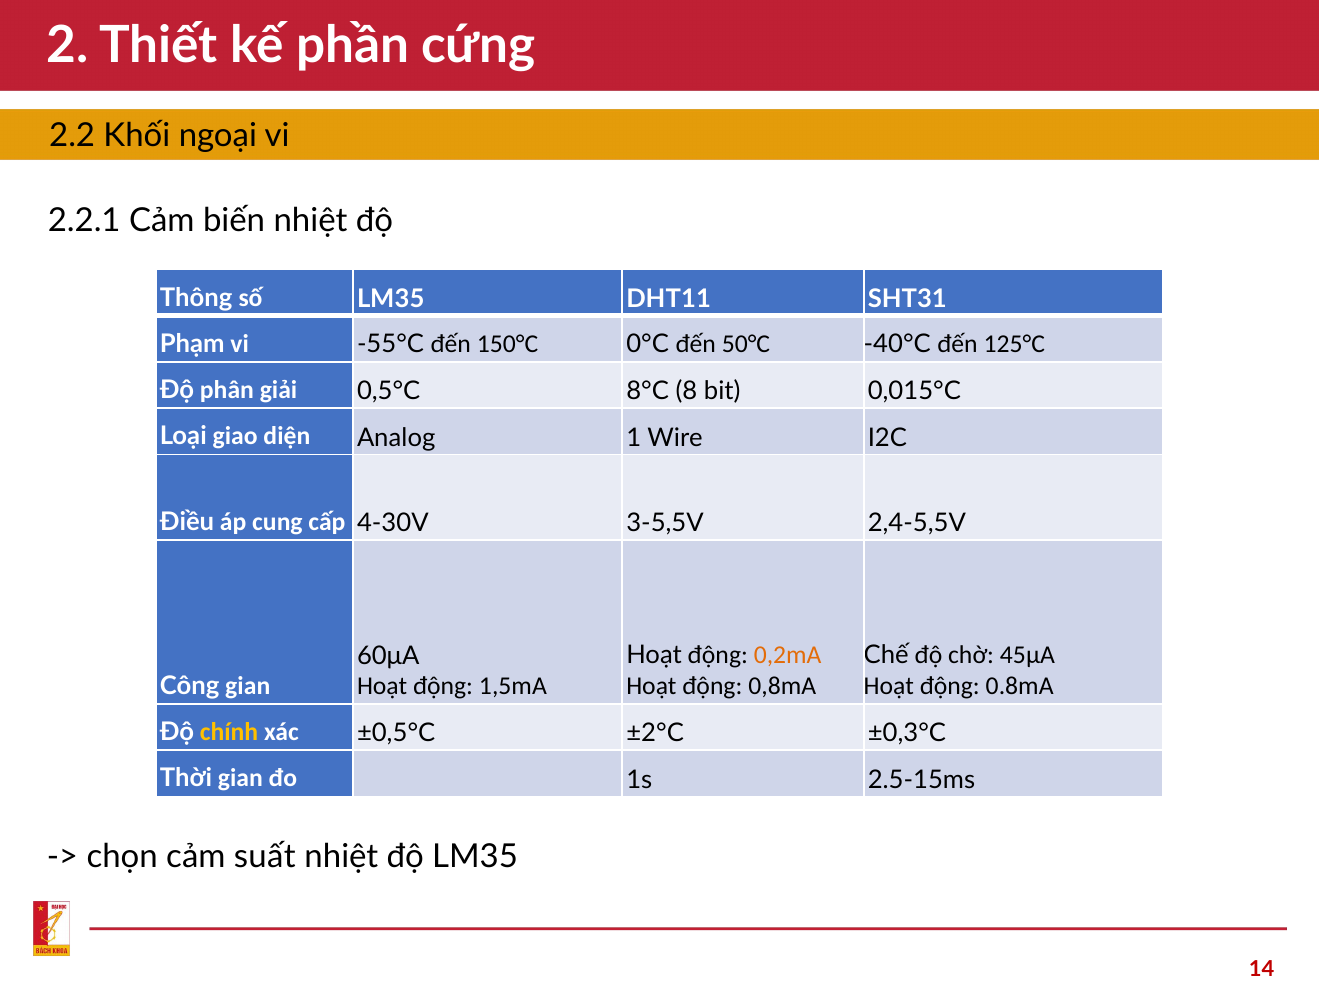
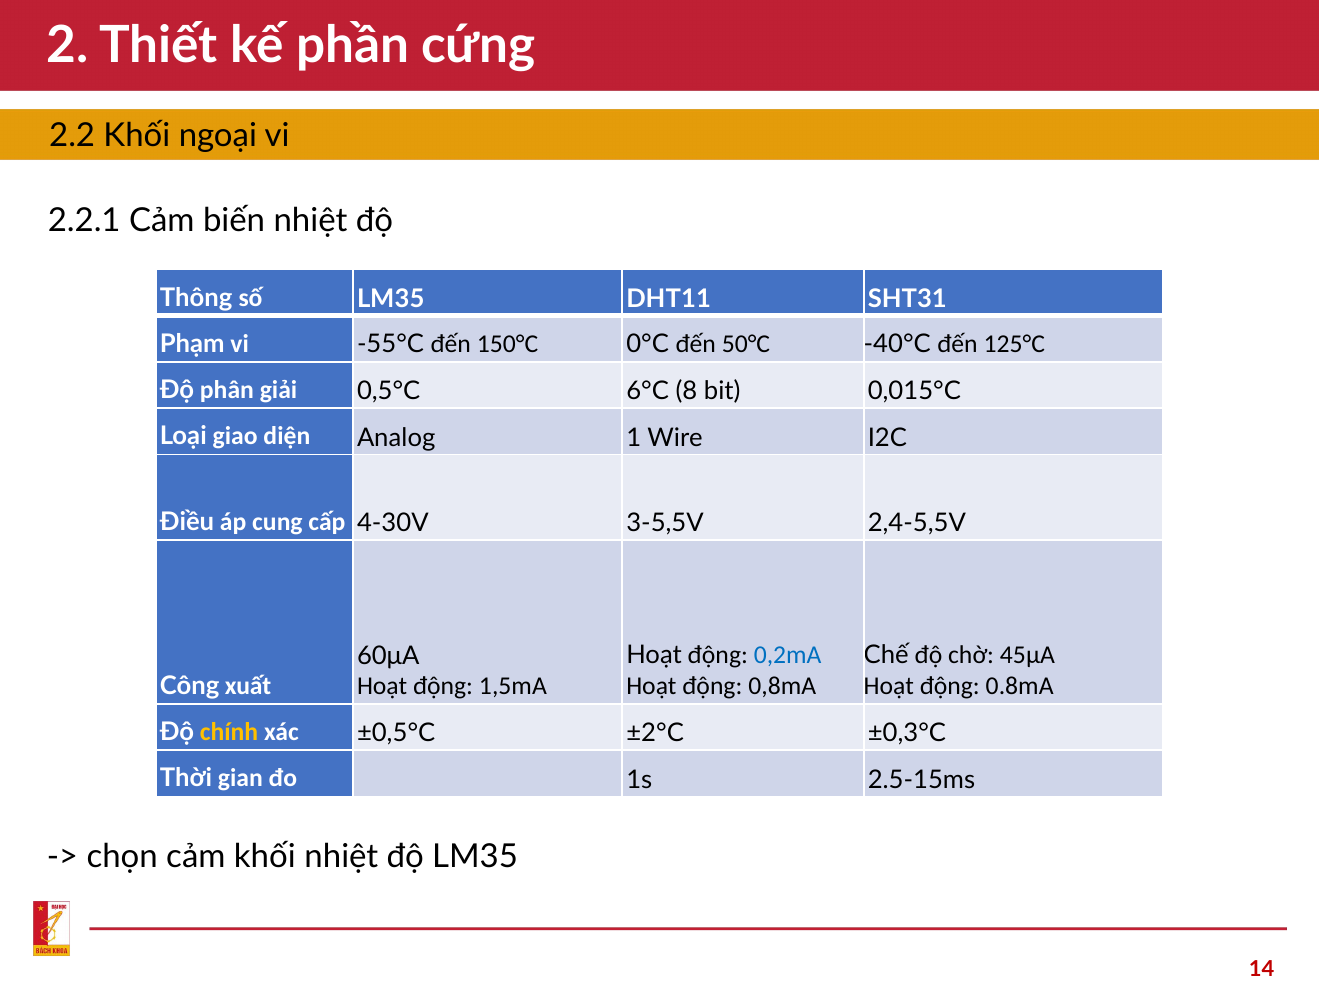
8°C: 8°C -> 6°C (648, 392)
0,2mA colour: orange -> blue (788, 655)
Công gian: gian -> xuất (248, 686)
cảm suất: suất -> khối (265, 857)
